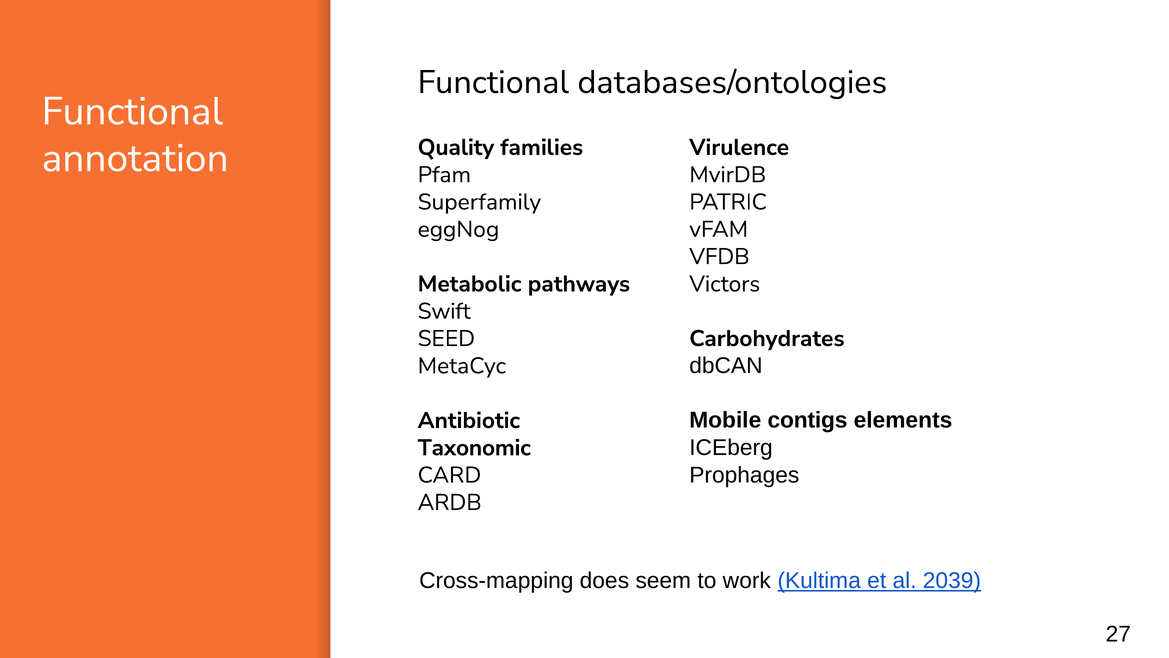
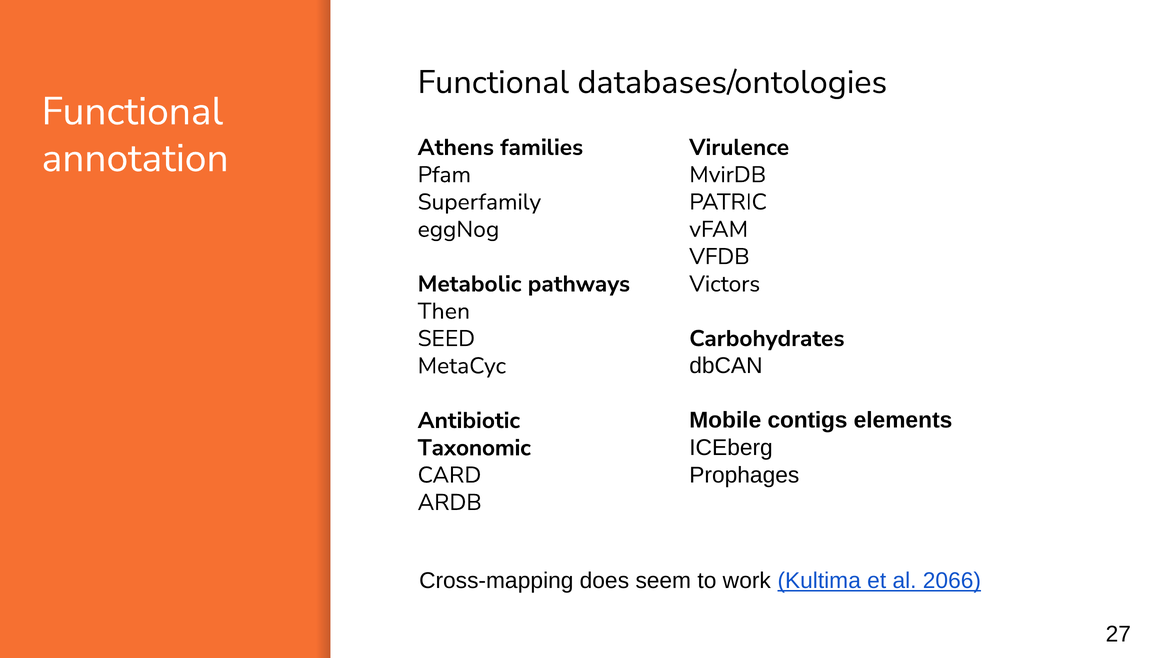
Quality: Quality -> Athens (456, 147)
Swift: Swift -> Then (444, 311)
2039: 2039 -> 2066 (952, 580)
